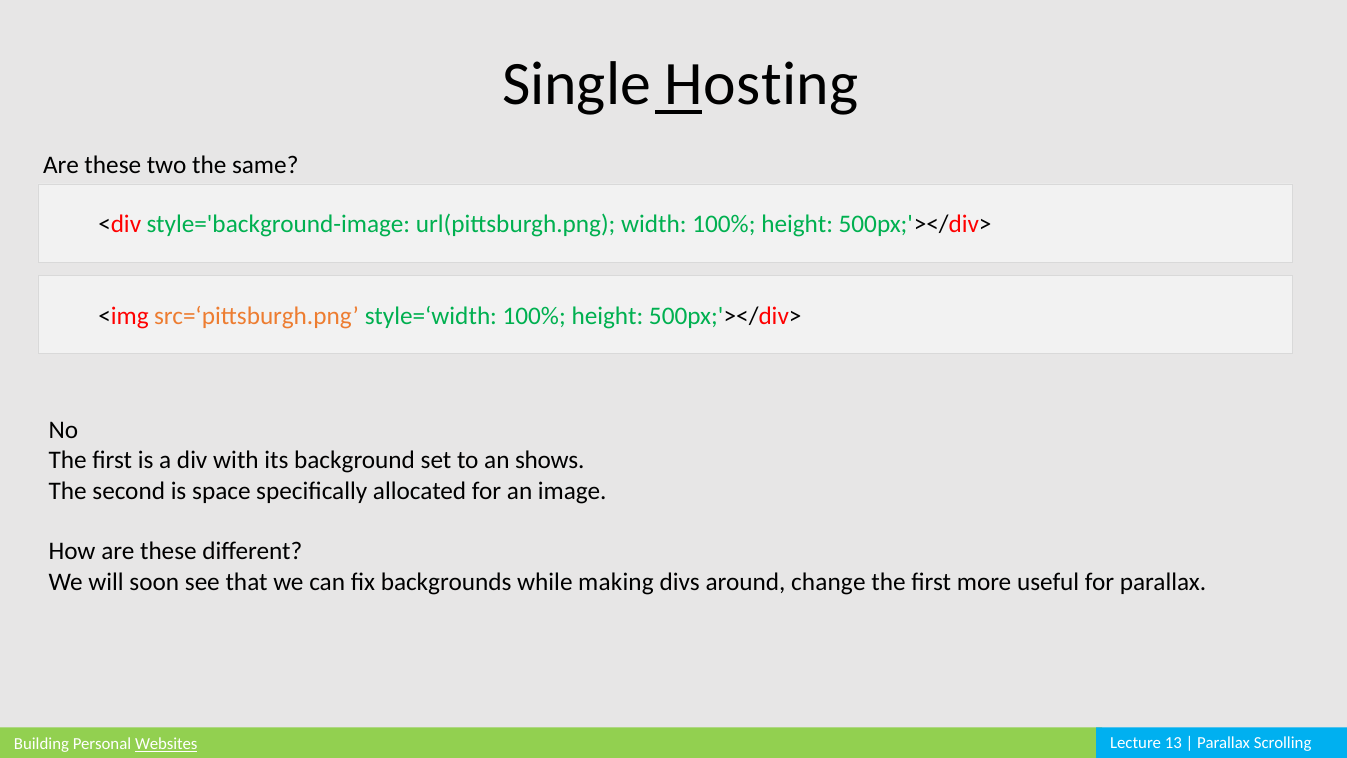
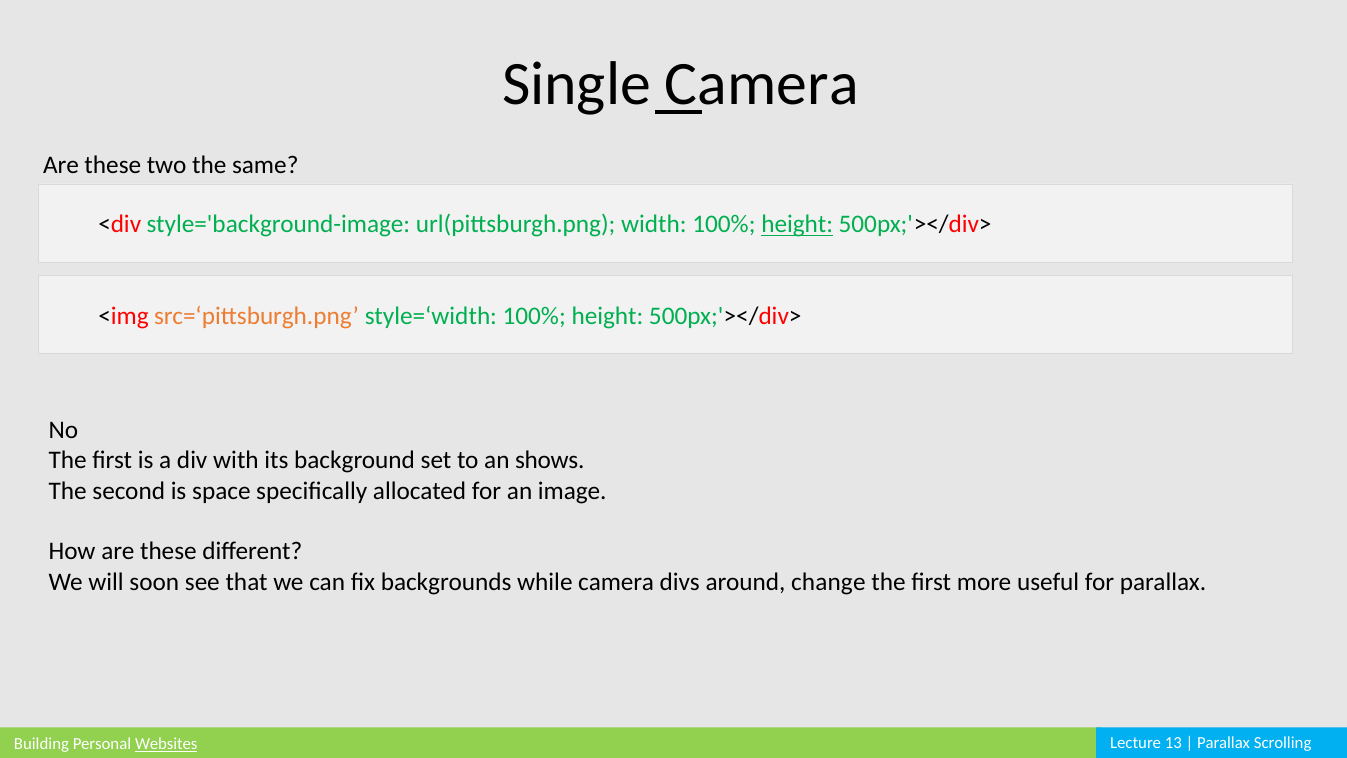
Single Hosting: Hosting -> Camera (762, 85)
height underline: none -> present (797, 225)
while making: making -> camera (616, 582)
